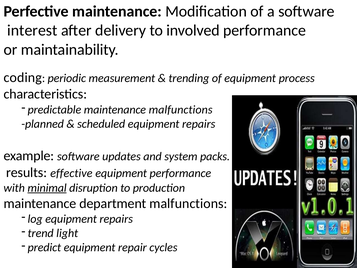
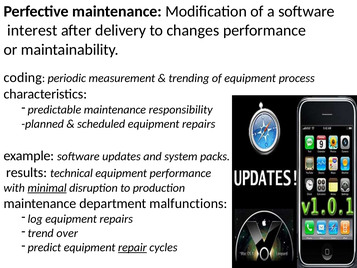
involved: involved -> changes (193, 30)
maintenance malfunctions: malfunctions -> responsibility (181, 110)
effective: effective -> technical (71, 173)
light: light -> over (67, 233)
repair underline: none -> present (132, 247)
